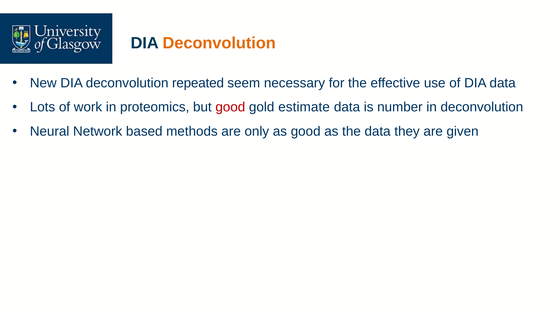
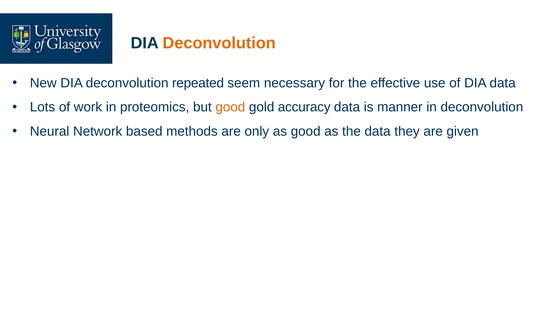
good colour: red -> orange (230, 107)
estimate: estimate -> accuracy (304, 107)
number: number -> manner (400, 107)
